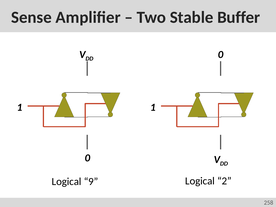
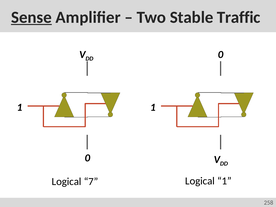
Sense underline: none -> present (31, 17)
Buffer: Buffer -> Traffic (239, 17)
9: 9 -> 7 (91, 182)
Logical 2: 2 -> 1 (224, 181)
